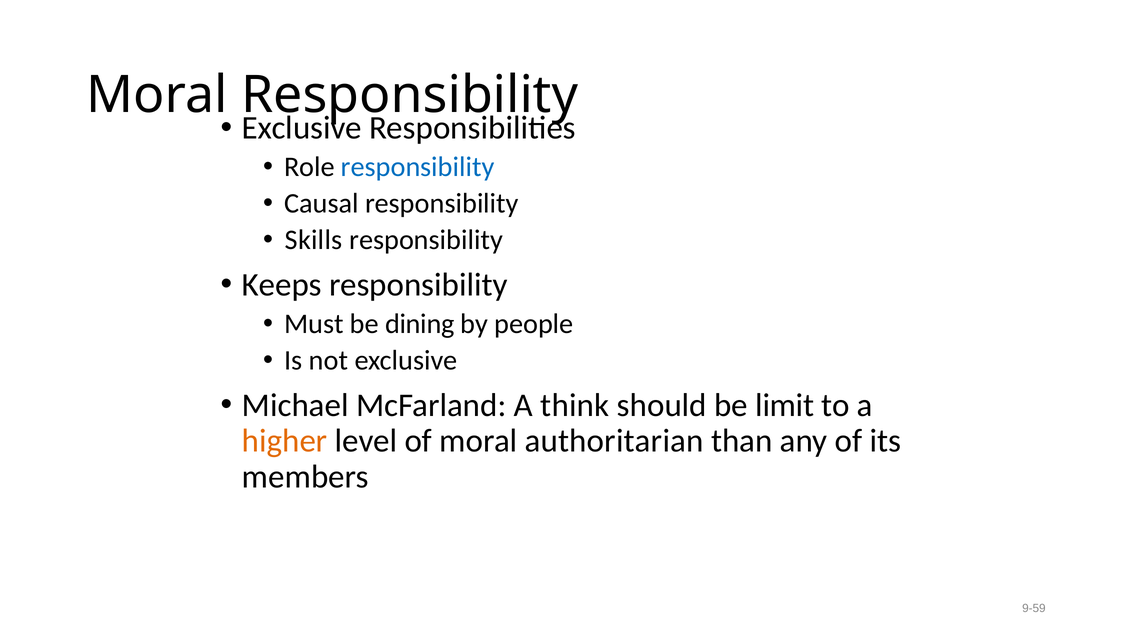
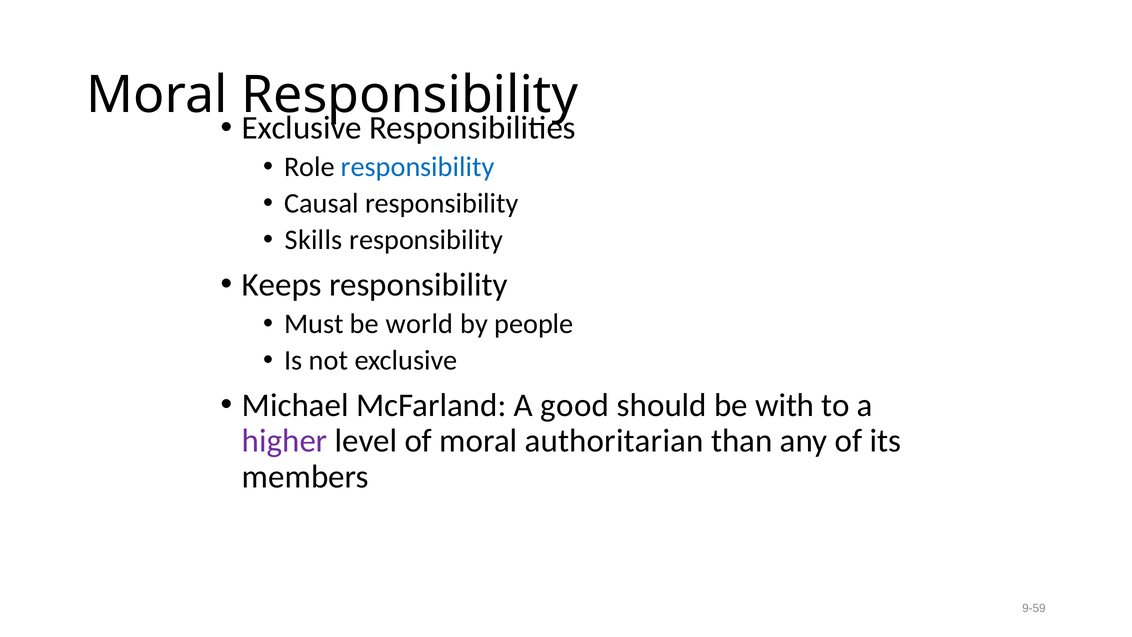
dining: dining -> world (419, 324)
think: think -> good (575, 405)
limit: limit -> with (785, 405)
higher colour: orange -> purple (285, 441)
